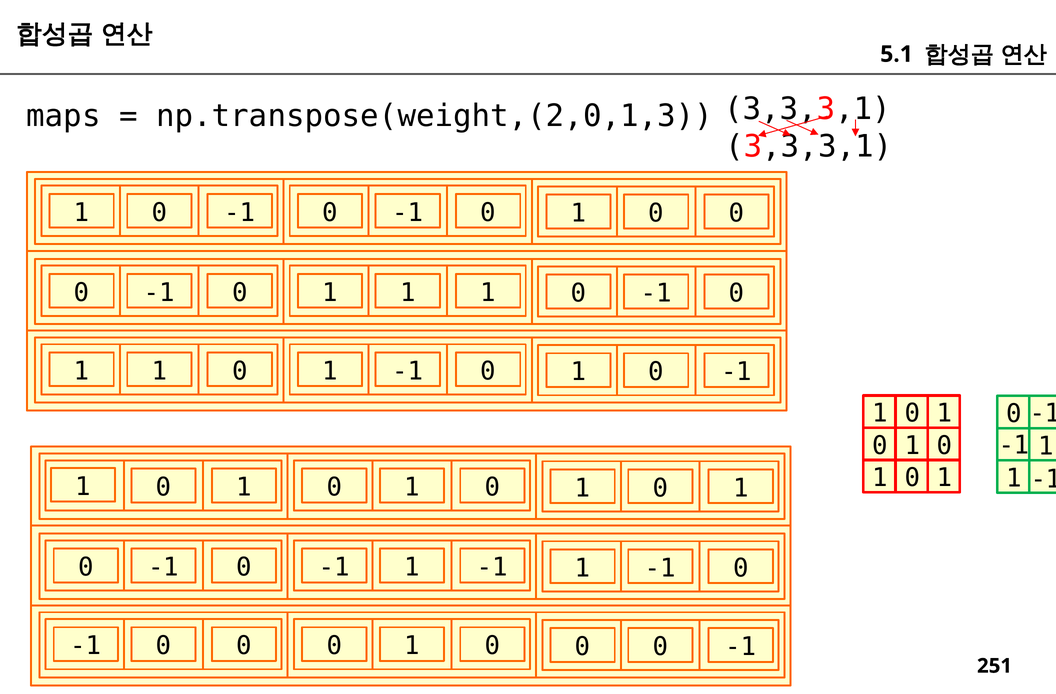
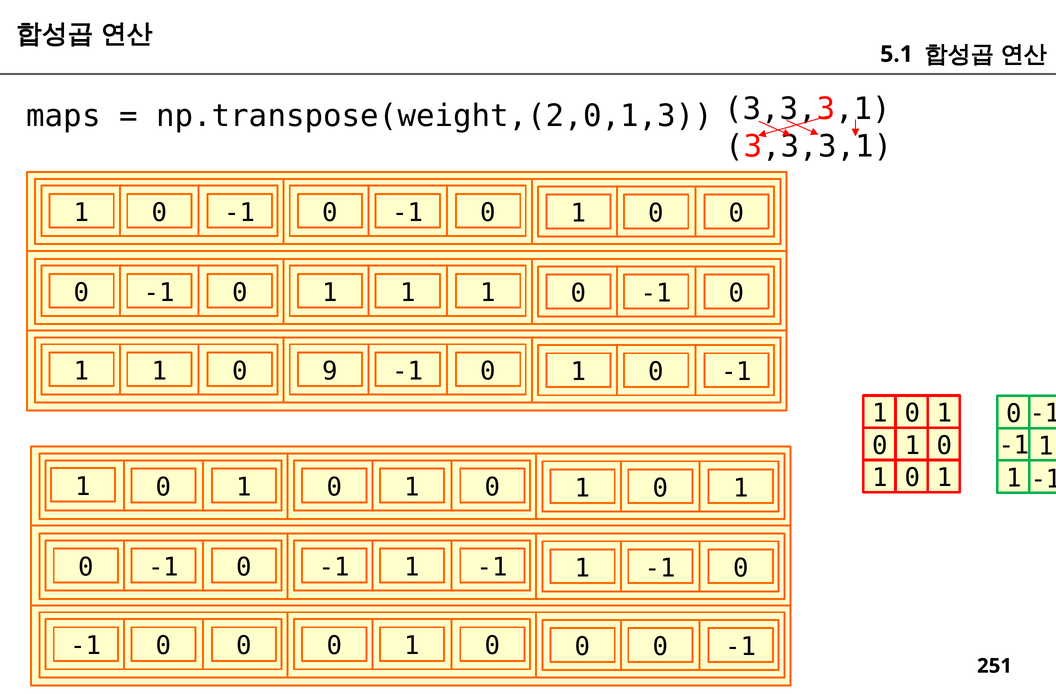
1: 1 -> 9 (330, 371)
